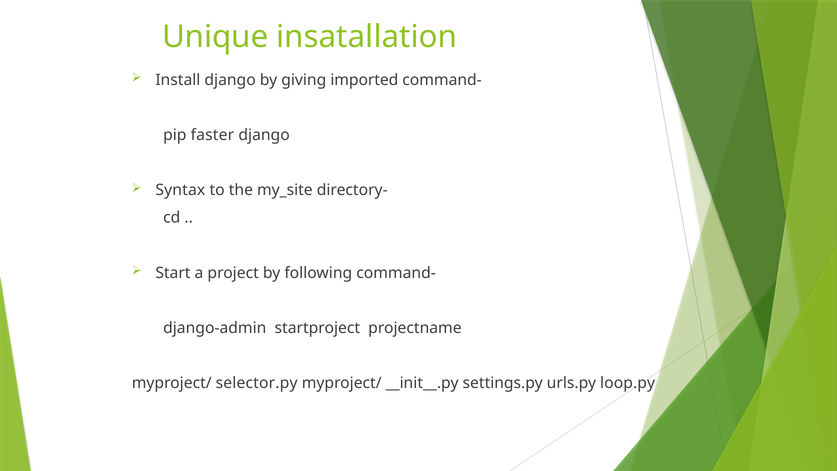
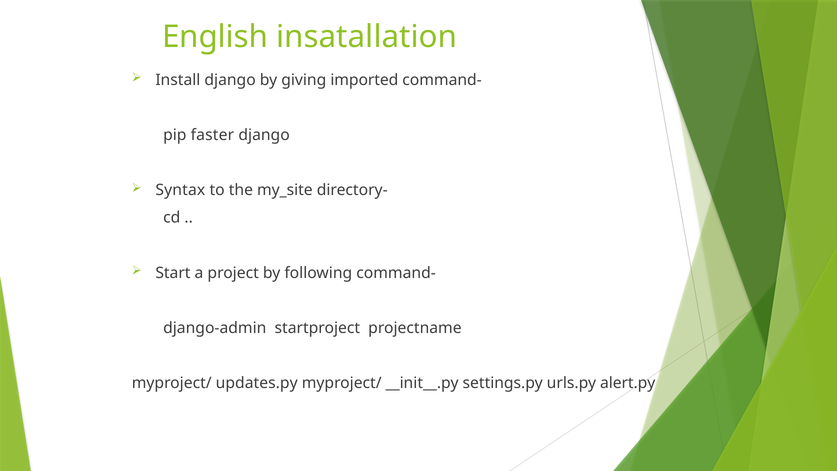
Unique: Unique -> English (215, 37)
selector.py: selector.py -> updates.py (257, 383)
loop.py: loop.py -> alert.py (628, 383)
